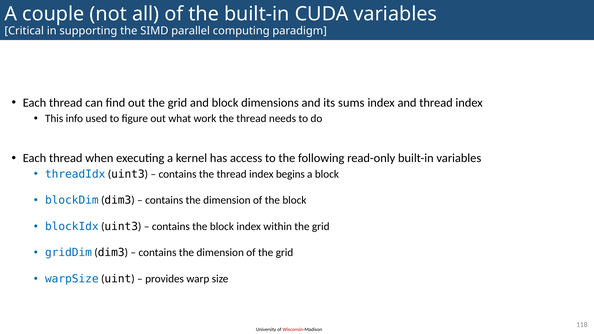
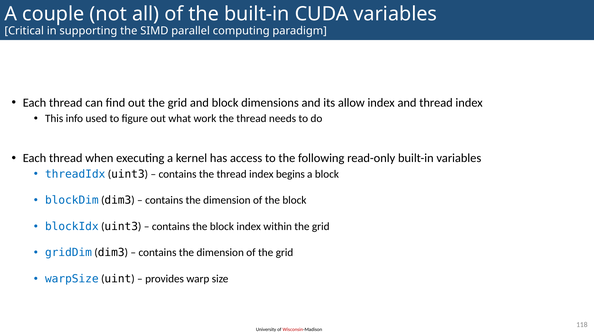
sums: sums -> allow (351, 103)
